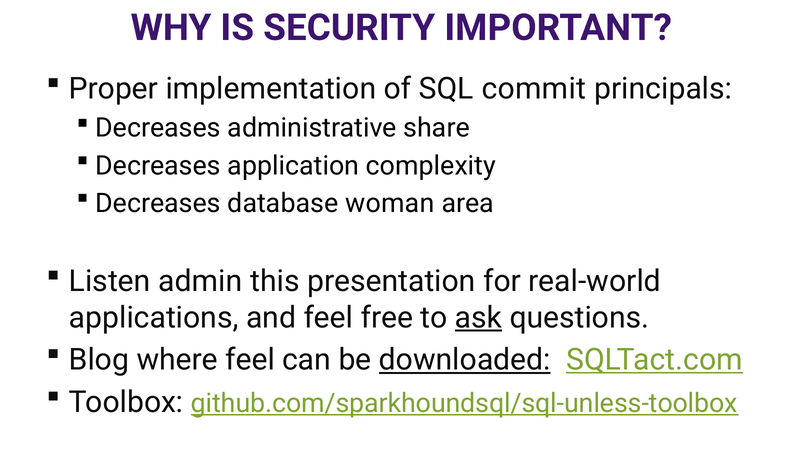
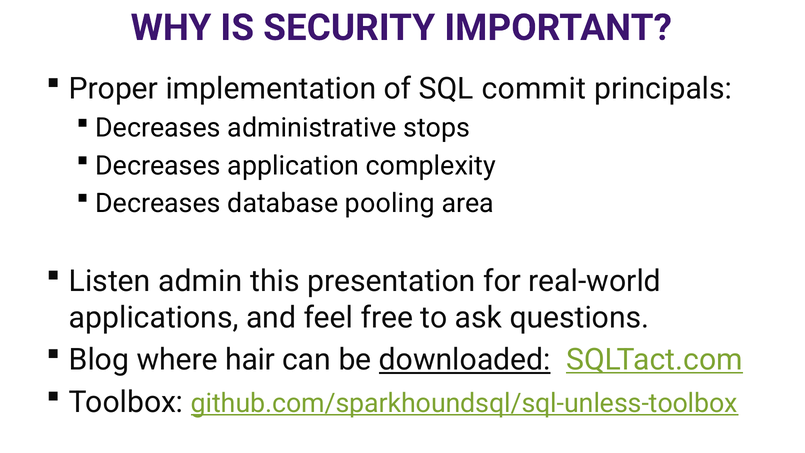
share: share -> stops (437, 128)
woman: woman -> pooling (390, 203)
ask underline: present -> none (478, 317)
where feel: feel -> hair (250, 360)
